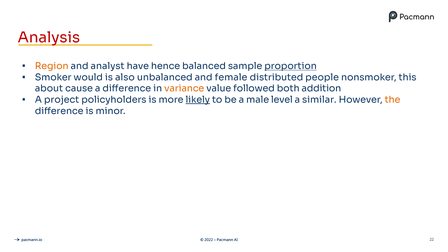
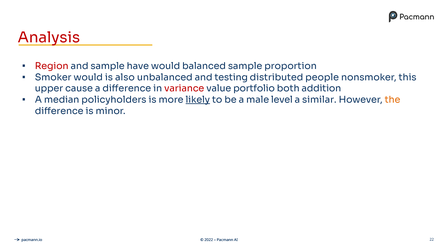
Region colour: orange -> red (52, 66)
and analyst: analyst -> sample (108, 66)
have hence: hence -> would (166, 66)
proportion underline: present -> none (291, 66)
female: female -> testing (231, 77)
about: about -> upper (49, 89)
variance colour: orange -> red (184, 89)
followed: followed -> portfolio (254, 89)
project: project -> median (62, 100)
